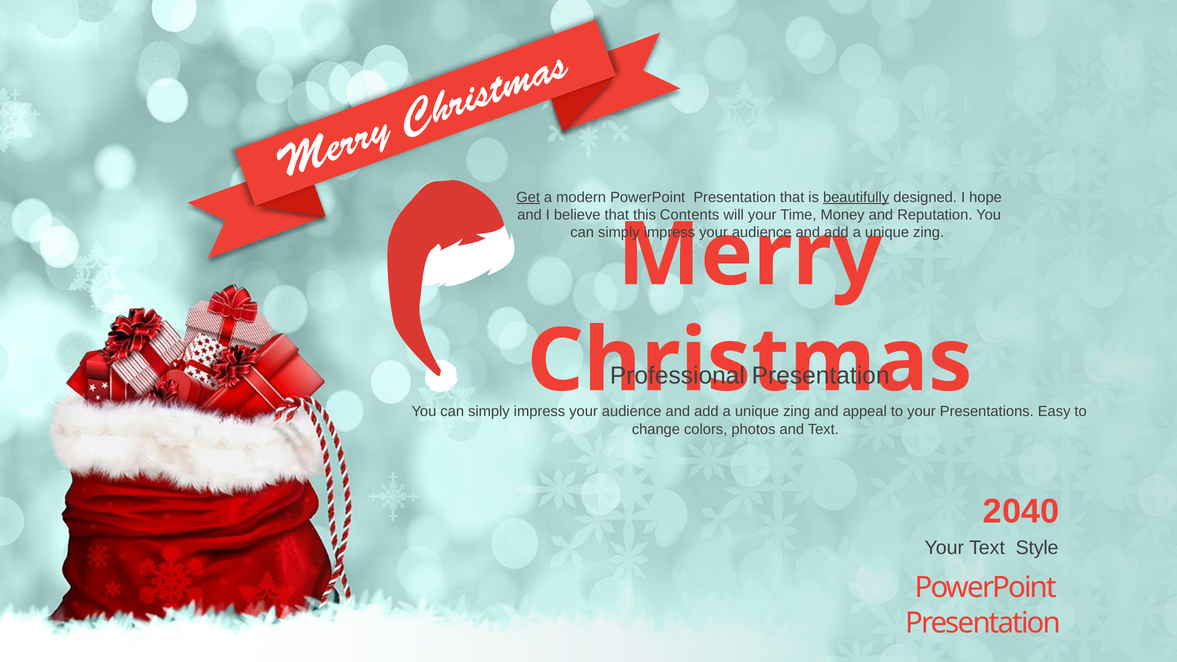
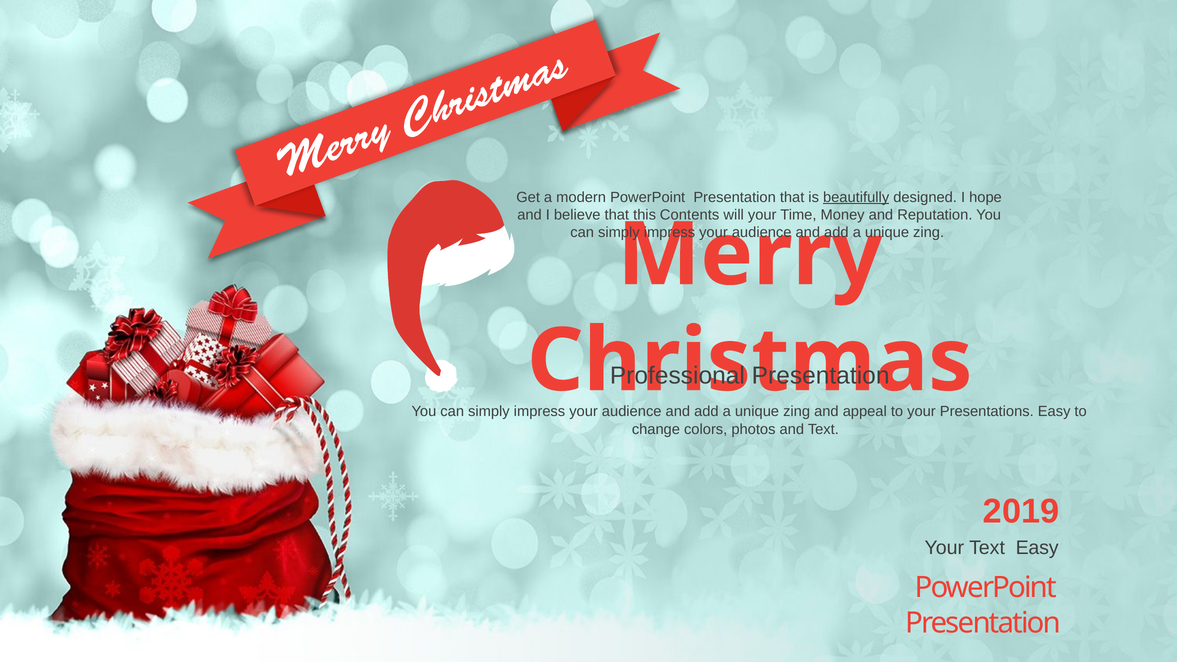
Get underline: present -> none (528, 197)
2040: 2040 -> 2019 (1021, 512)
Text Style: Style -> Easy (1037, 548)
